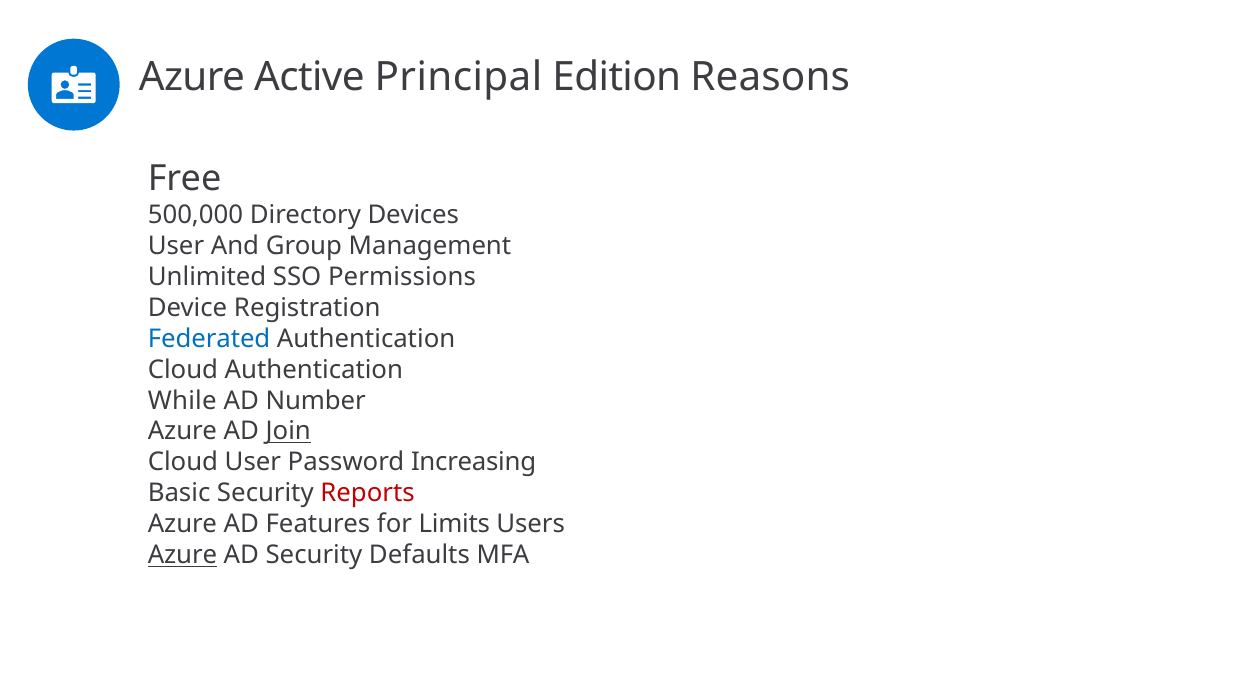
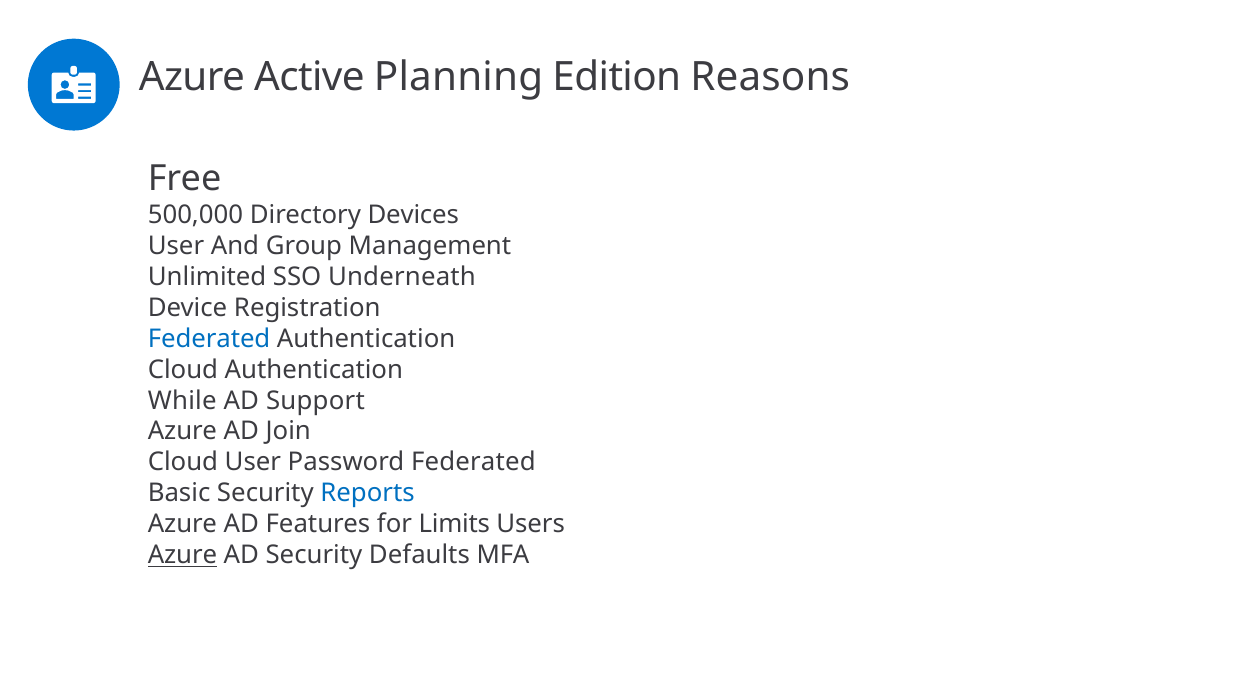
Principal: Principal -> Planning (459, 77)
Permissions: Permissions -> Underneath (402, 277)
Number: Number -> Support (315, 400)
Join underline: present -> none (288, 431)
Password Increasing: Increasing -> Federated (473, 462)
Reports colour: red -> blue (368, 493)
